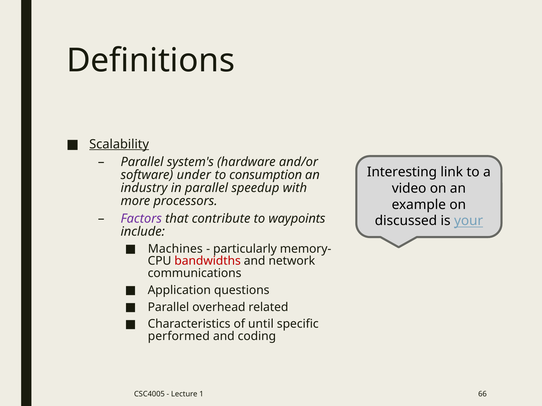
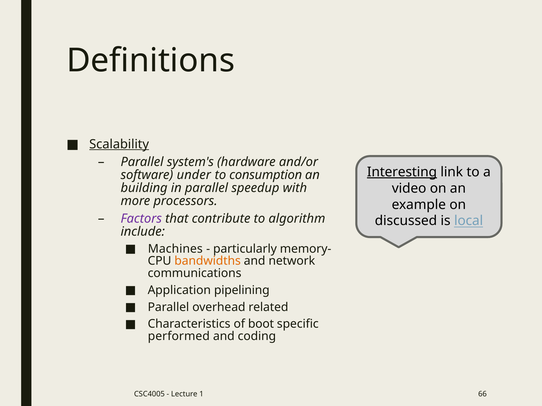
Interesting underline: none -> present (402, 172)
industry: industry -> building (144, 188)
waypoints: waypoints -> algorithm (297, 219)
your: your -> local (469, 221)
bandwidths colour: red -> orange (208, 261)
questions: questions -> pipelining (242, 291)
until: until -> boot (261, 324)
